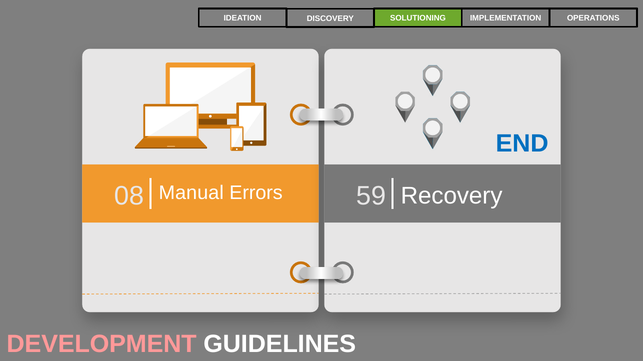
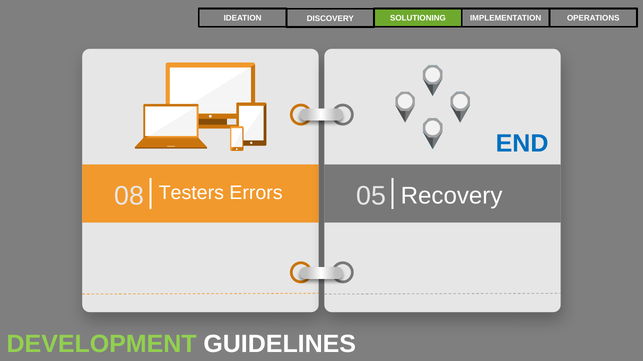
Manual: Manual -> Testers (191, 193)
59: 59 -> 05 (371, 196)
DEVELOPMENT colour: pink -> light green (102, 345)
